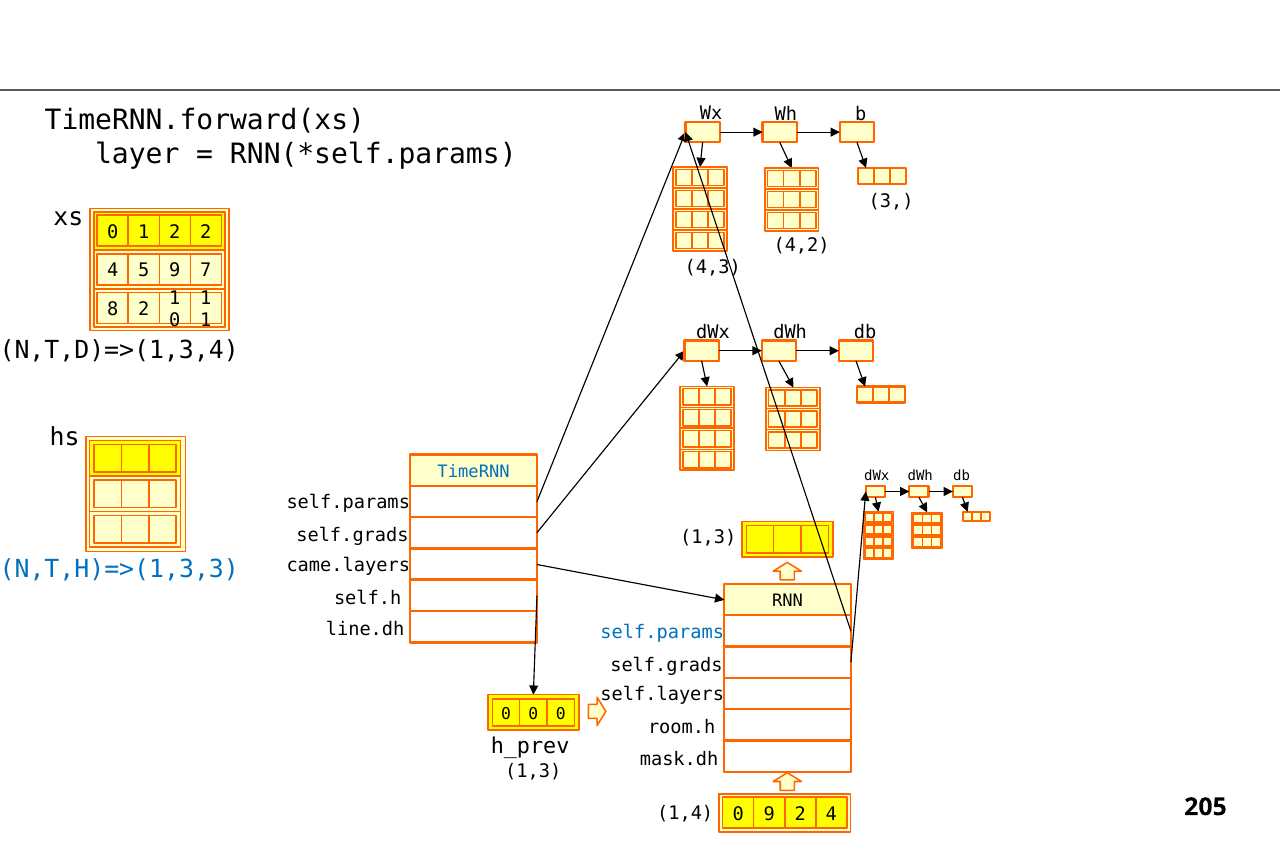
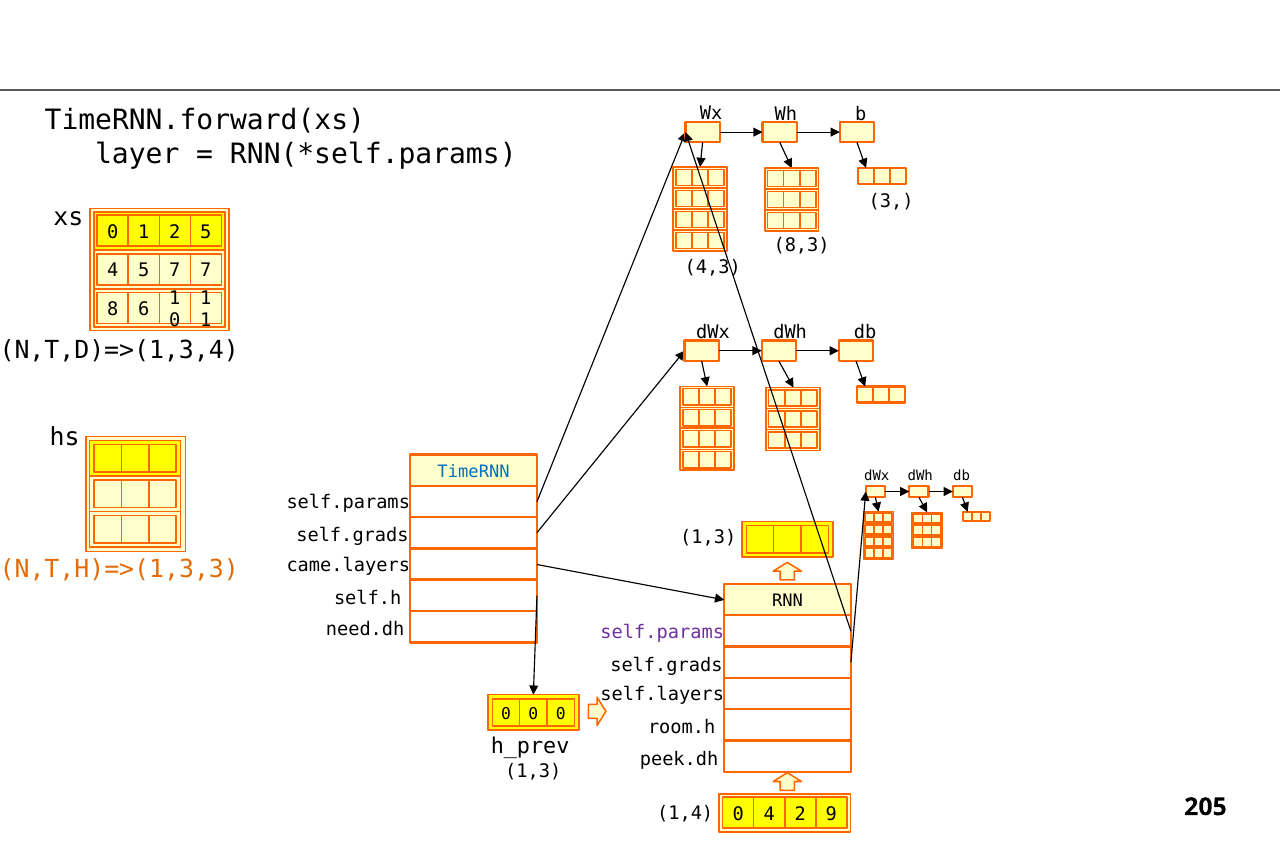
2 2: 2 -> 5 (206, 232)
4,2: 4,2 -> 8,3 (802, 245)
5 9: 9 -> 7 (175, 271)
8 2: 2 -> 6 (144, 309)
N,T,H)=>(1,3,3 colour: blue -> orange (119, 569)
line.dh: line.dh -> need.dh (365, 629)
self.params colour: blue -> purple (662, 632)
mask.dh: mask.dh -> peek.dh (679, 759)
0 9: 9 -> 4 (769, 814)
4: 4 -> 9 (831, 814)
